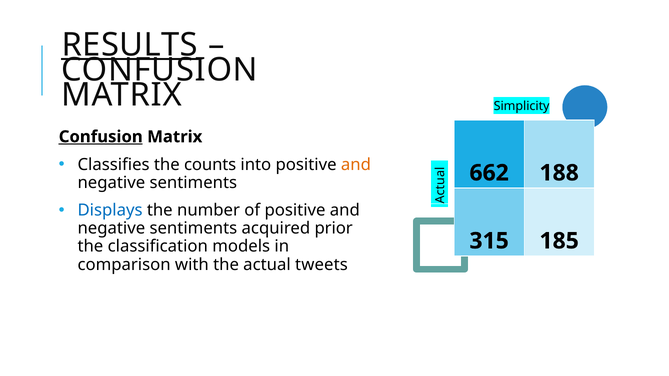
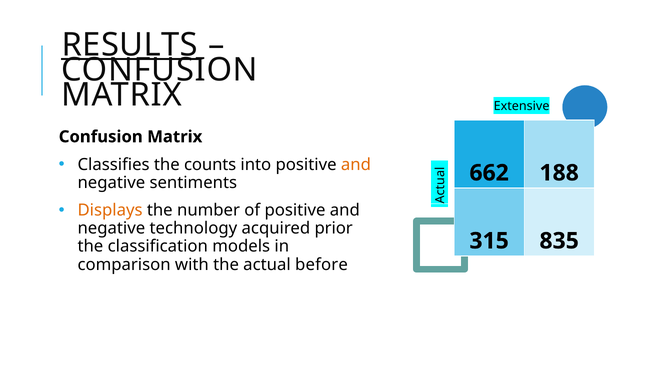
Simplicity: Simplicity -> Extensive (522, 106)
Confusion underline: present -> none (101, 137)
Displays colour: blue -> orange (110, 211)
sentiments: sentiments -> technology (193, 229)
185: 185 -> 835 (559, 241)
tweets: tweets -> before (321, 265)
